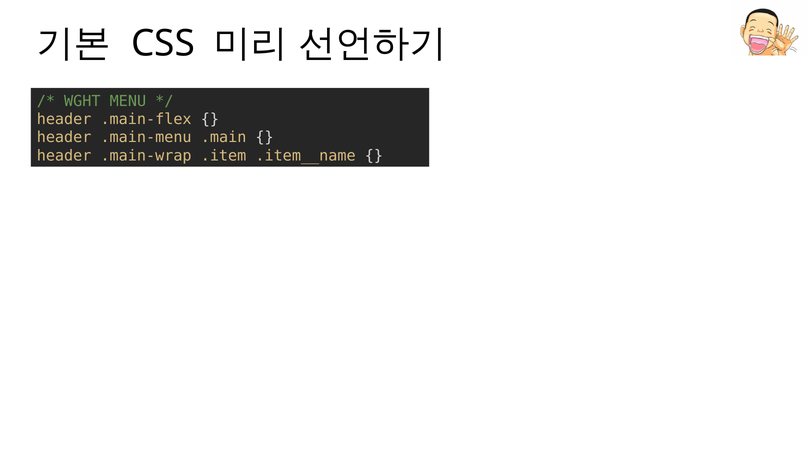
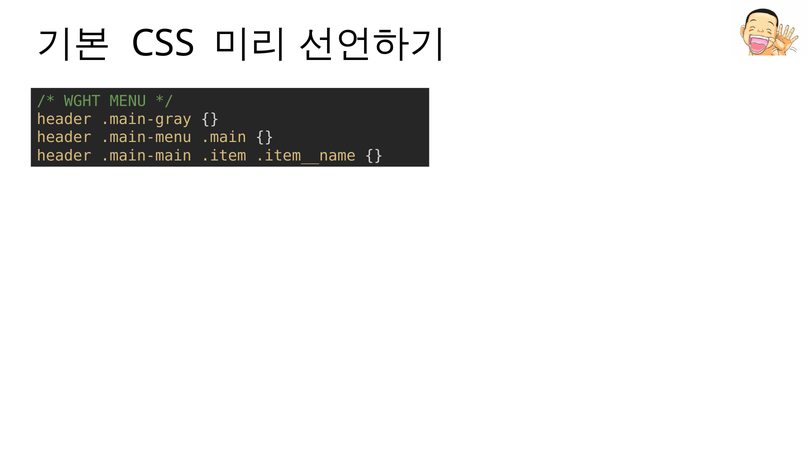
.main-flex: .main-flex -> .main-gray (146, 119)
.main-wrap: .main-wrap -> .main-main (146, 155)
